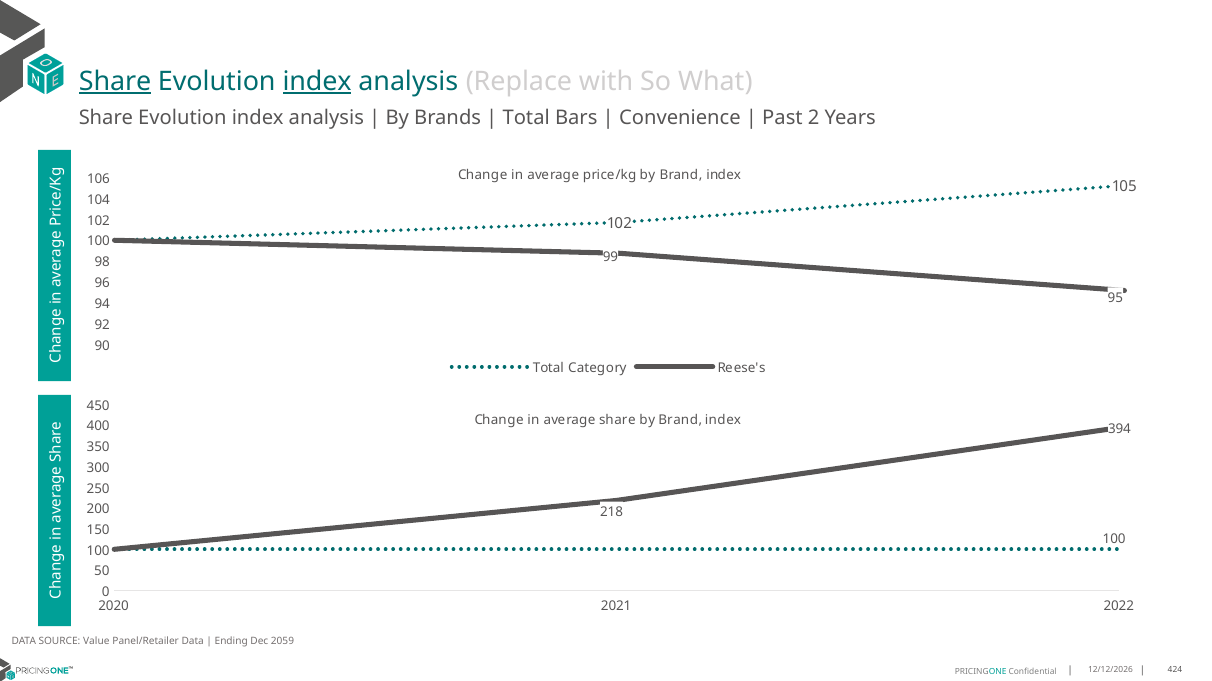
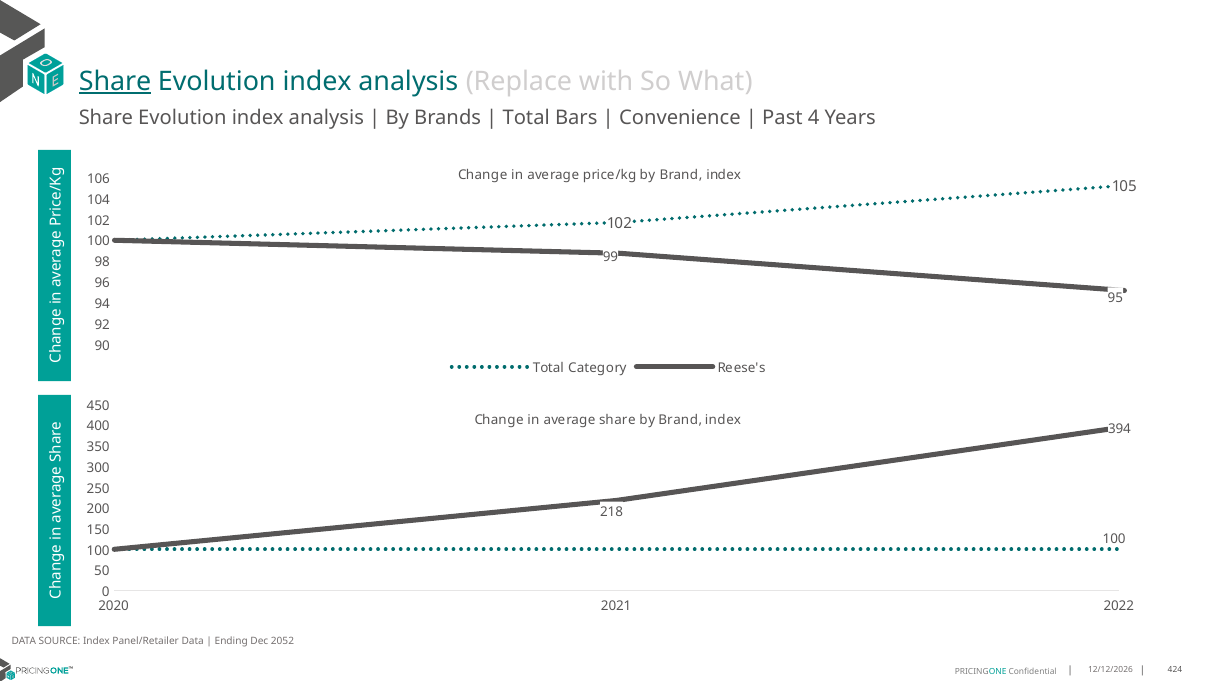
index underline: present -> none (317, 81)
2: 2 -> 4 (814, 118)
SOURCE Value: Value -> Index (96, 642)
2059: 2059 -> 2052 (282, 642)
